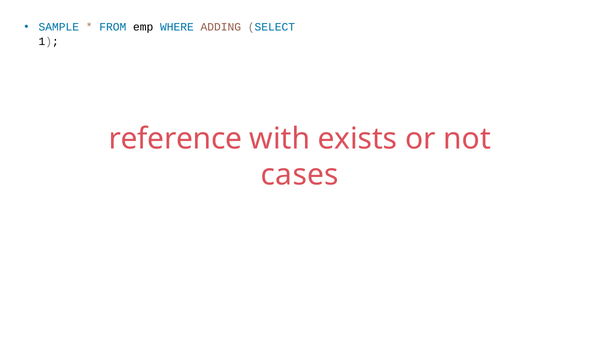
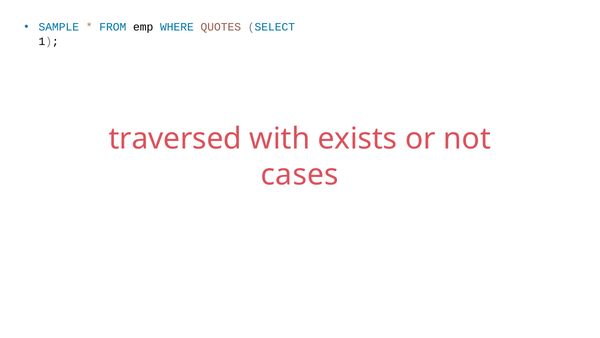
ADDING: ADDING -> QUOTES (221, 27)
reference: reference -> traversed (175, 139)
